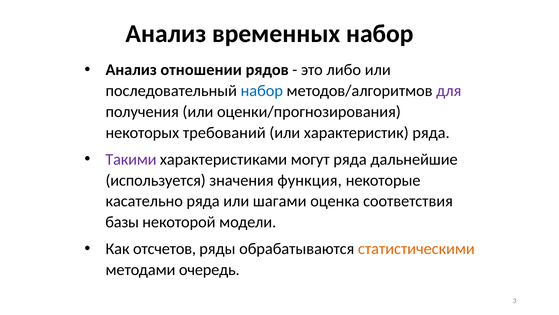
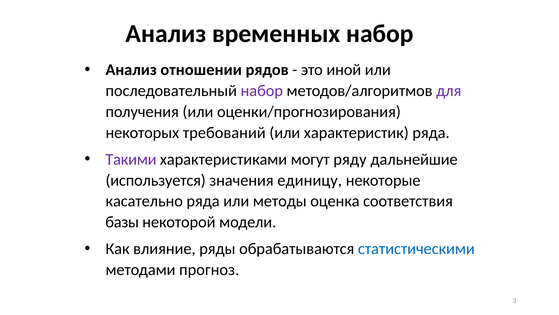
либо: либо -> иной (344, 70)
набор colour: blue -> purple (262, 91)
могут ряда: ряда -> ряду (350, 159)
функция: функция -> единицу (310, 180)
шагами: шагами -> методы (280, 201)
отсчетов: отсчетов -> влияние (164, 248)
статистическими colour: orange -> blue (416, 248)
очередь: очередь -> прогноз (209, 269)
